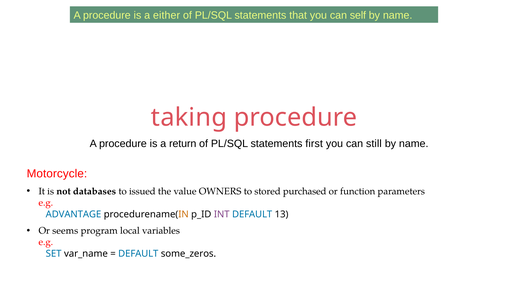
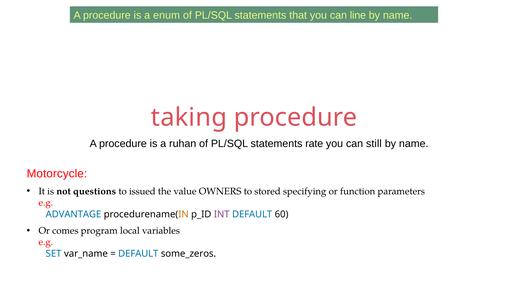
either: either -> enum (167, 15)
self: self -> line (358, 15)
return: return -> ruhan (183, 144)
first: first -> rate (314, 144)
databases: databases -> questions (95, 191)
purchased: purchased -> specifying (305, 191)
13: 13 -> 60 (282, 214)
seems: seems -> comes (65, 231)
